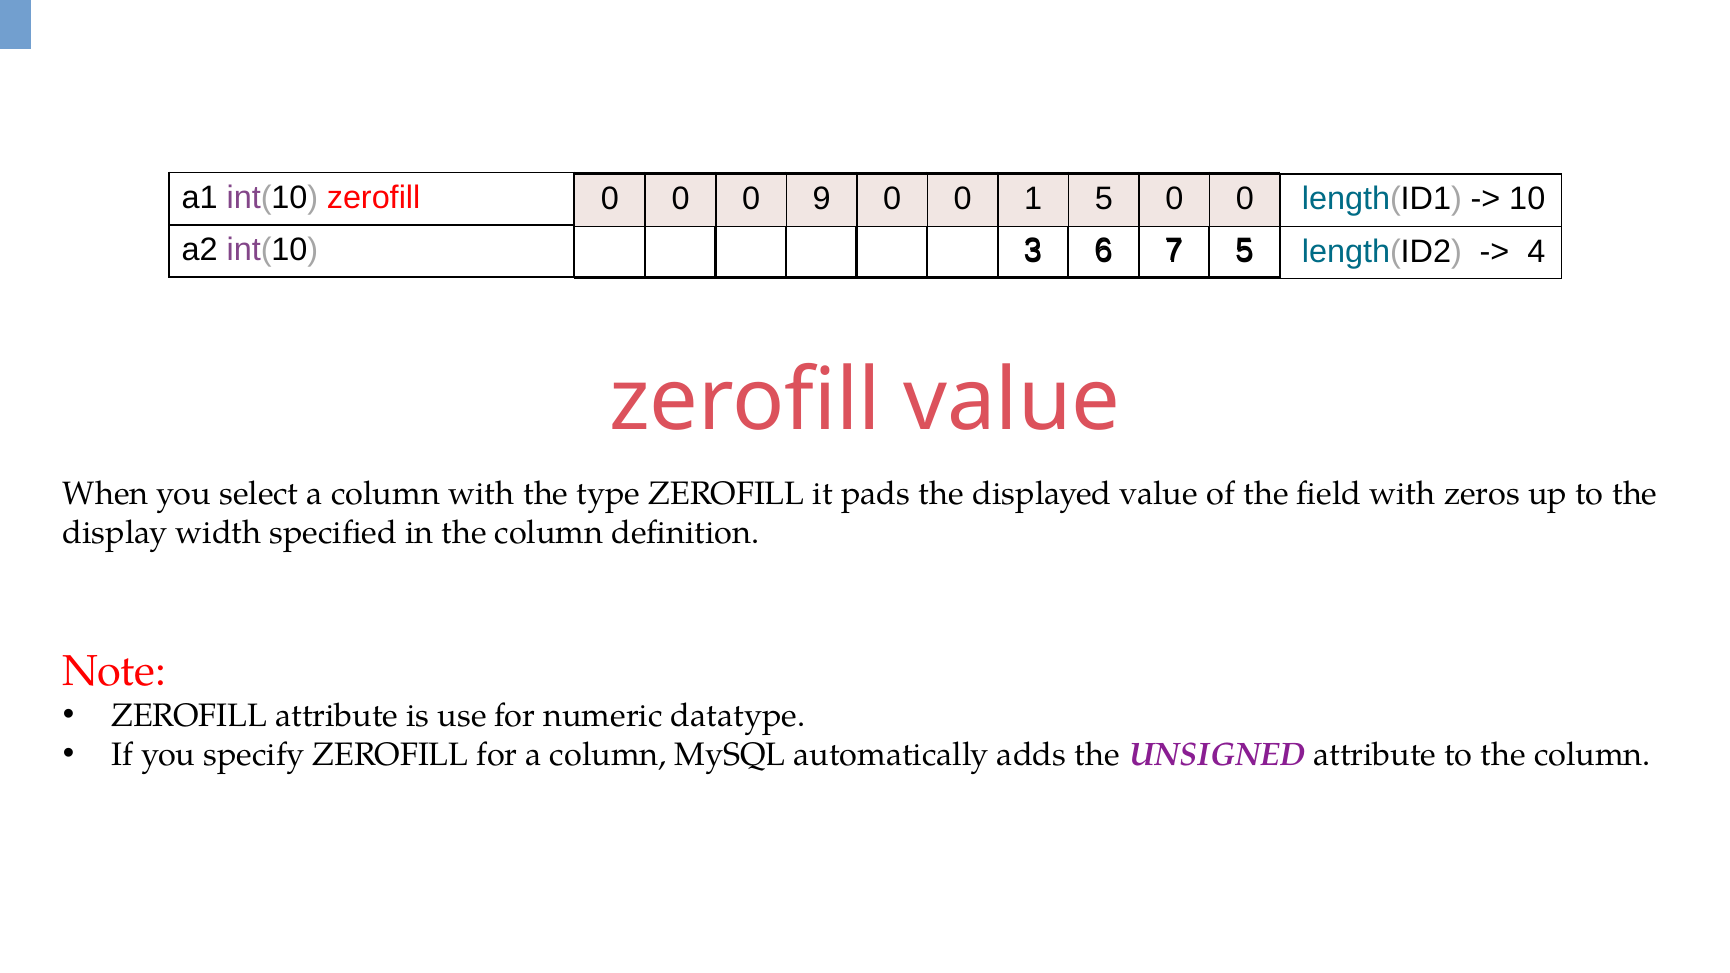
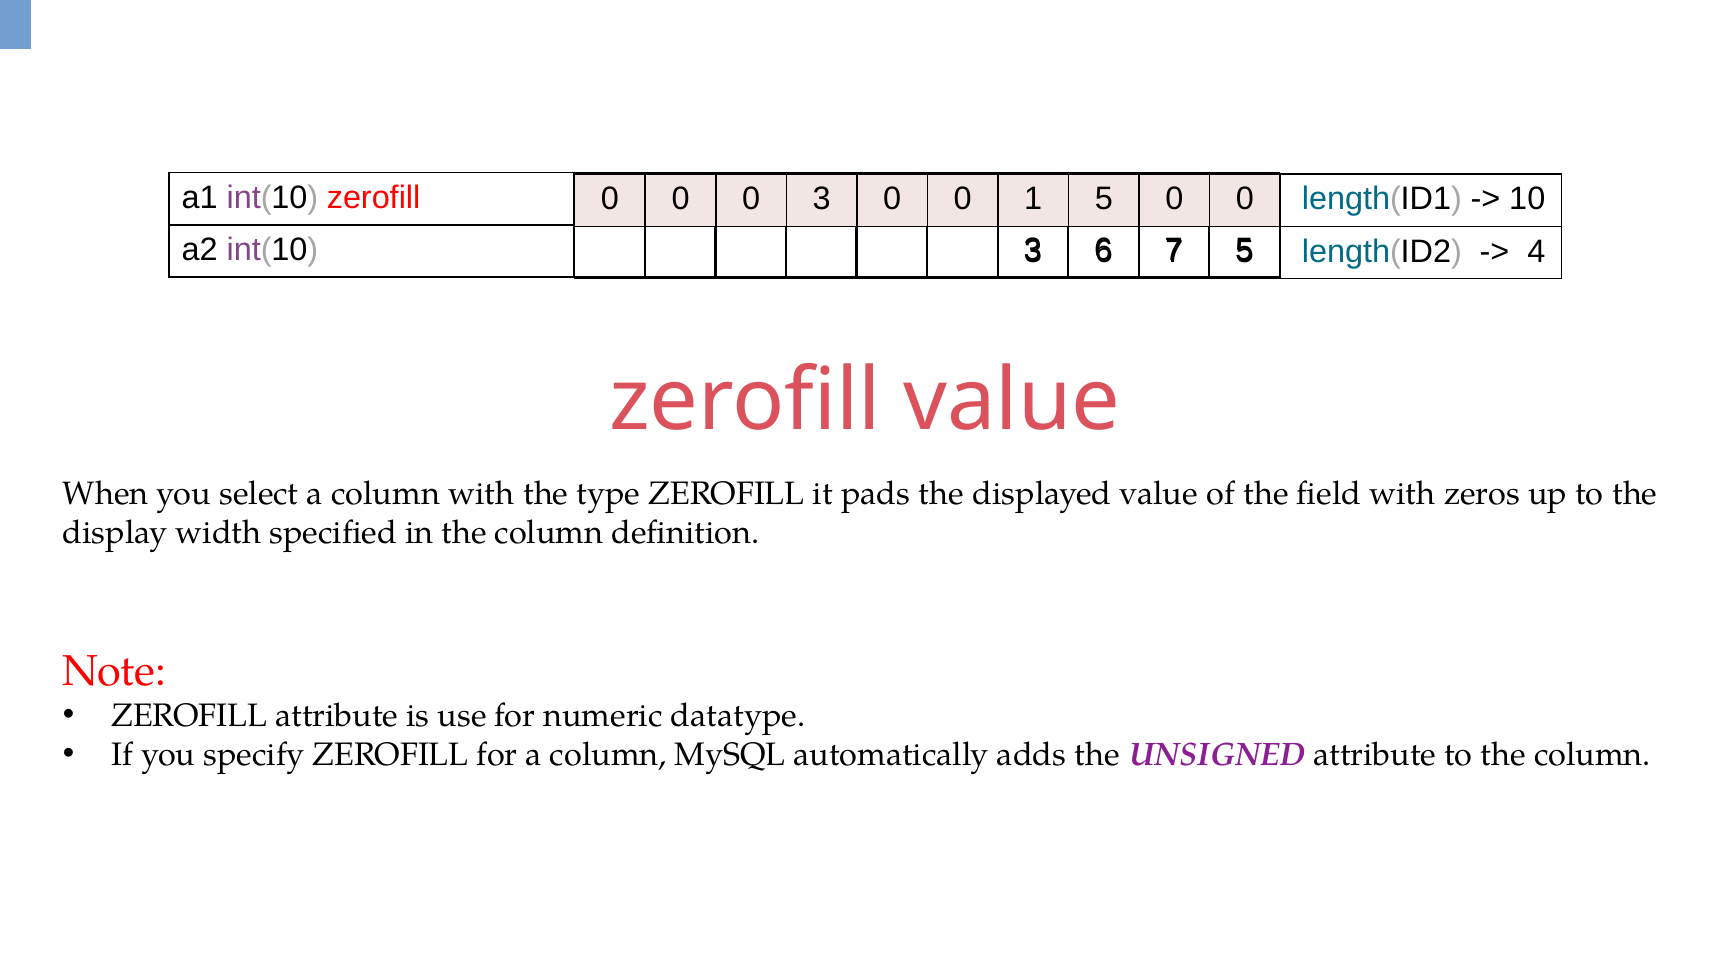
0 9: 9 -> 3 (822, 199)
